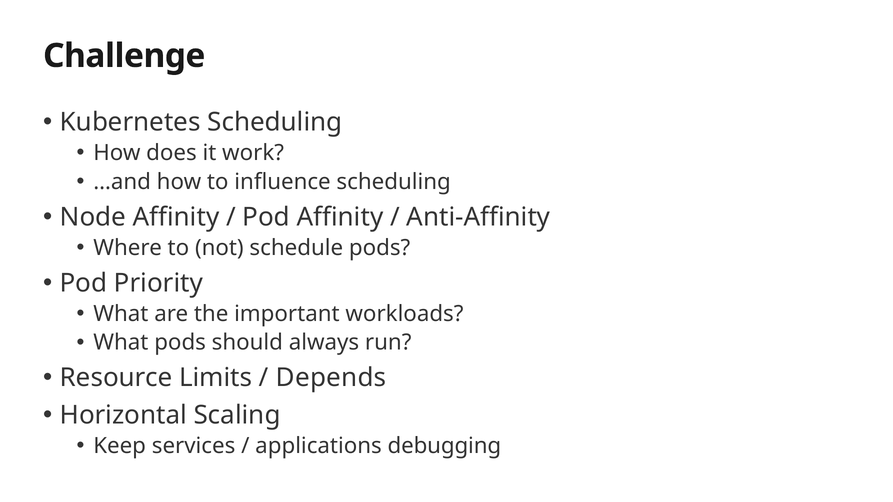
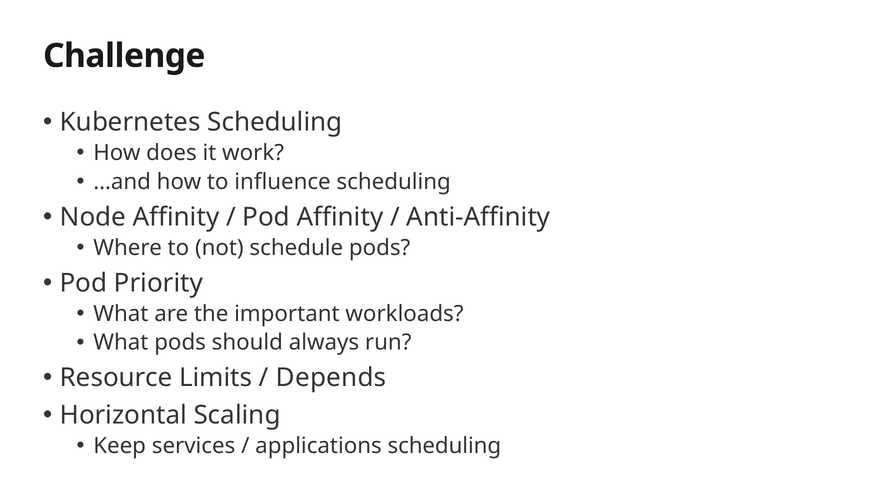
applications debugging: debugging -> scheduling (444, 446)
